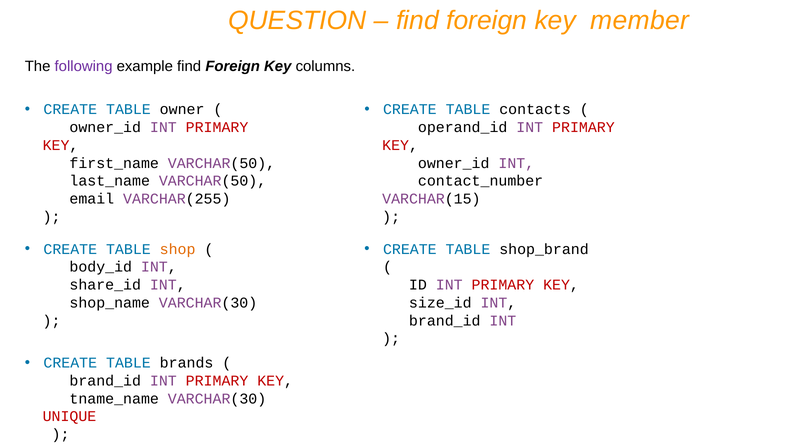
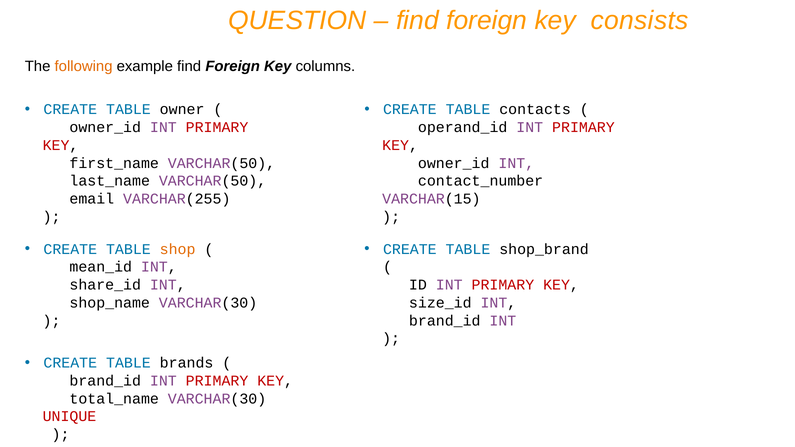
member: member -> consists (640, 21)
following colour: purple -> orange (84, 66)
body_id: body_id -> mean_id (101, 267)
tname_name: tname_name -> total_name (114, 399)
